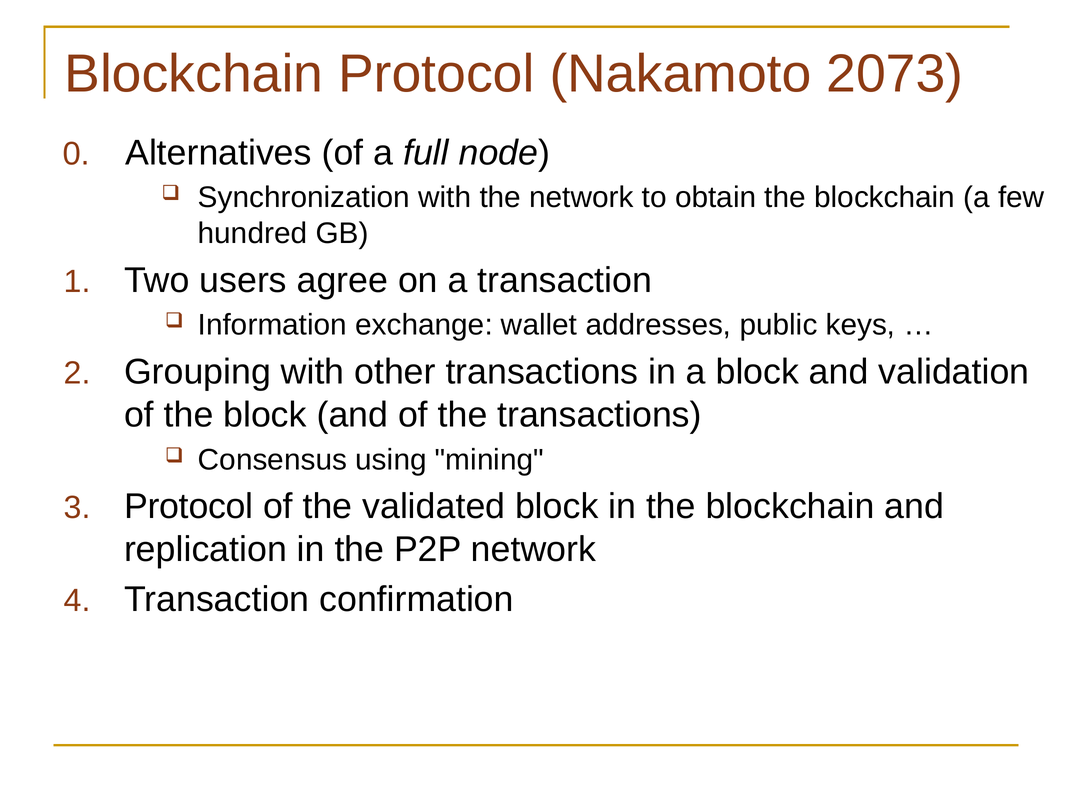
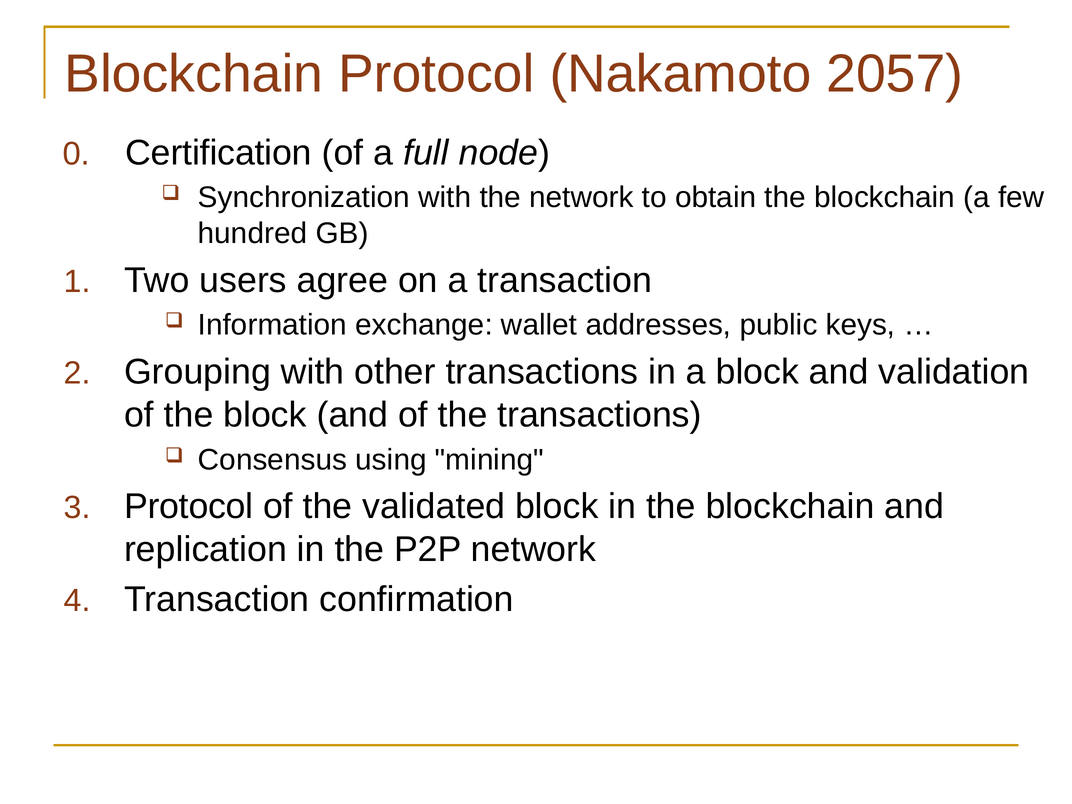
2073: 2073 -> 2057 (895, 74)
Alternatives: Alternatives -> Certification (219, 153)
